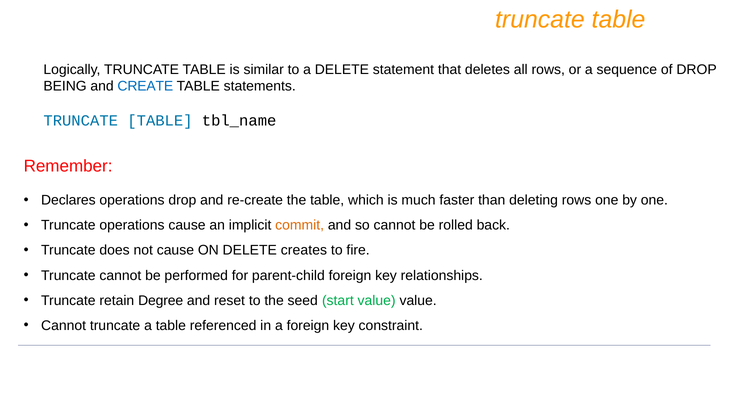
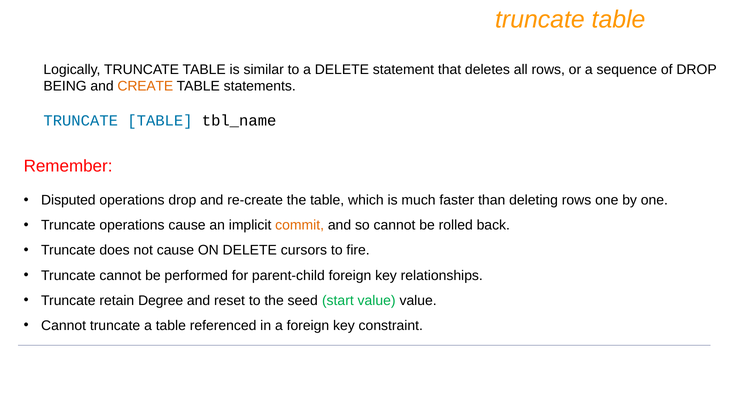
CREATE colour: blue -> orange (145, 86)
Declares: Declares -> Disputed (68, 200)
creates: creates -> cursors (304, 251)
